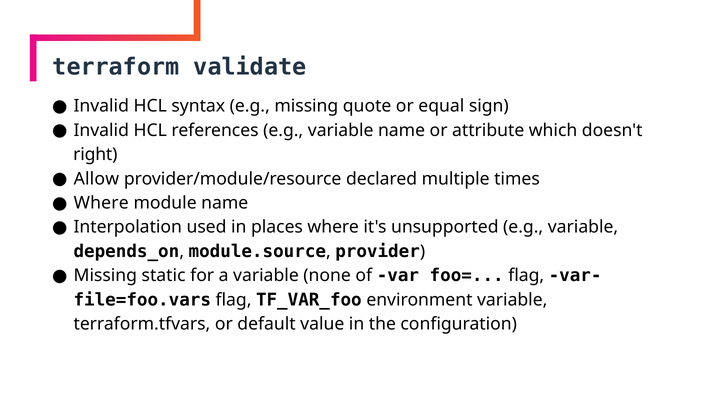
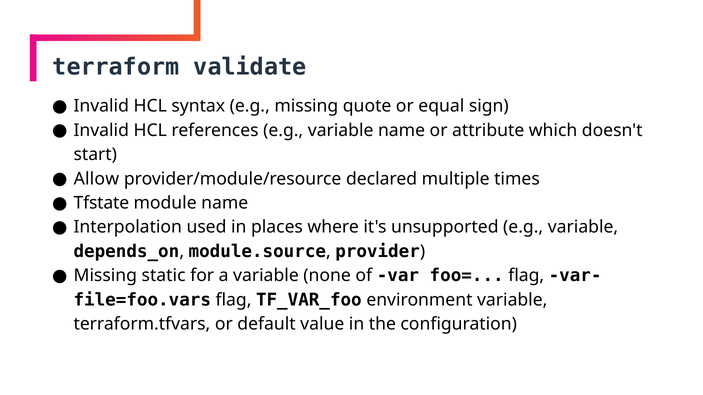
right: right -> start (95, 155)
Where: Where -> Tfstate (101, 203)
